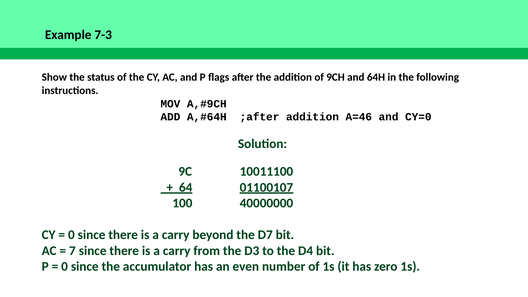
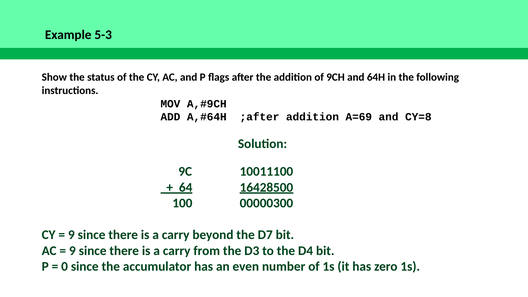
7-3: 7-3 -> 5-3 (103, 35)
A=46: A=46 -> A=69 (359, 117)
CY=0: CY=0 -> CY=8 (418, 117)
01100107: 01100107 -> 16428500 (266, 187)
40000000: 40000000 -> 00000300 (266, 203)
0: 0 -> 9 (71, 235)
7: 7 -> 9 (72, 251)
